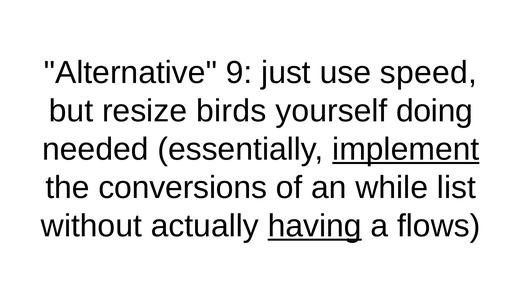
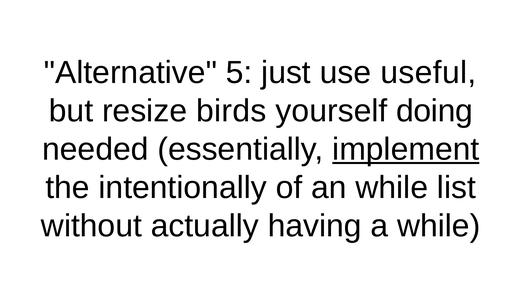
9: 9 -> 5 (239, 73)
speed: speed -> useful (428, 73)
conversions: conversions -> intentionally (183, 187)
having underline: present -> none (315, 226)
a flows: flows -> while (439, 226)
